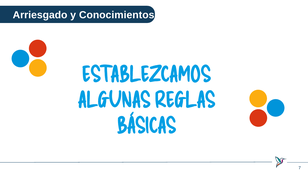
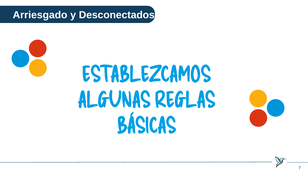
Conocimientos: Conocimientos -> Desconectados (117, 15)
